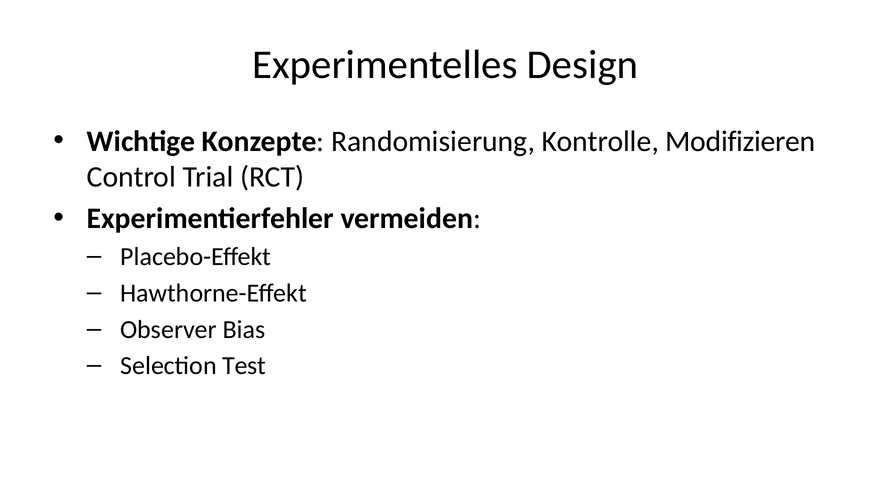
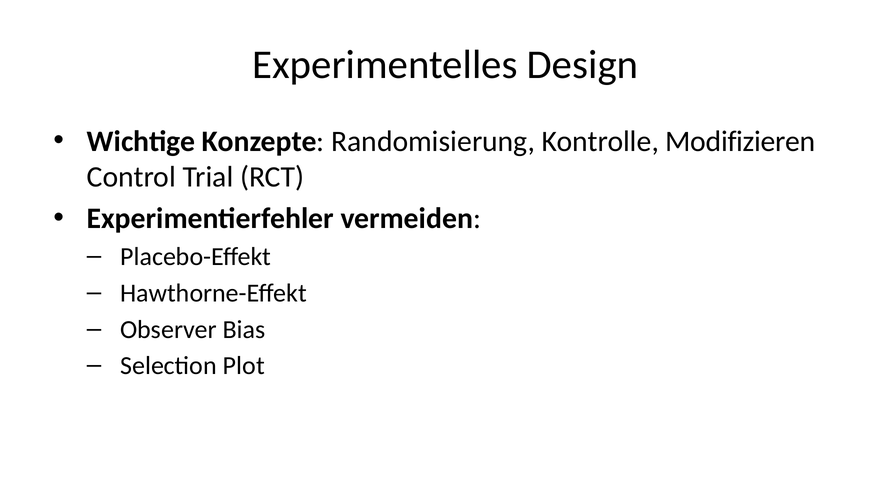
Test: Test -> Plot (244, 366)
